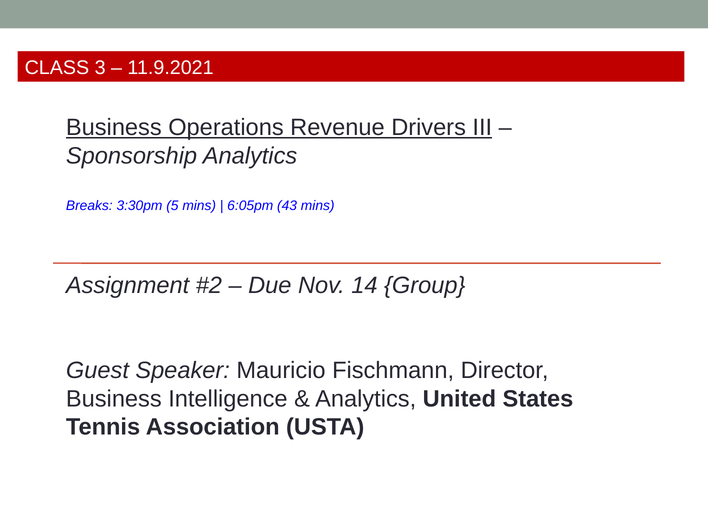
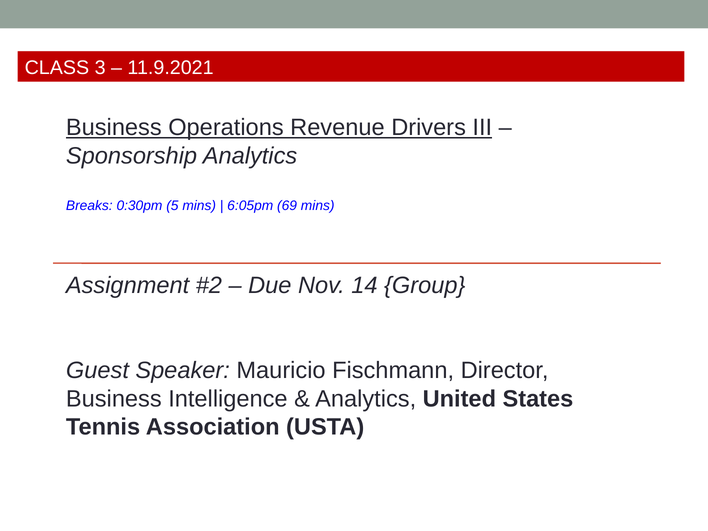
3:30pm: 3:30pm -> 0:30pm (139, 206)
43: 43 -> 69 (287, 206)
